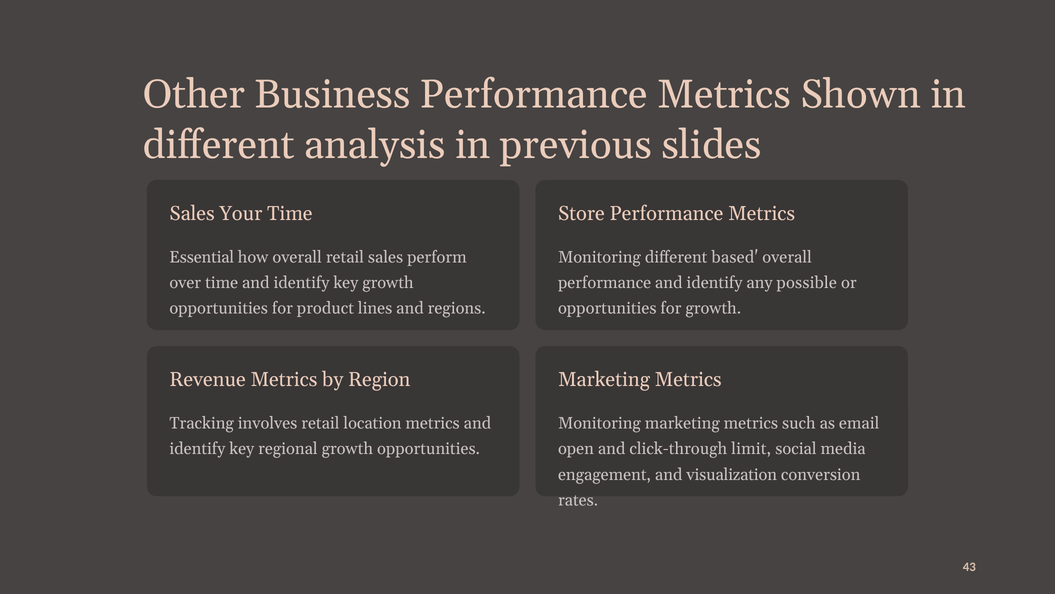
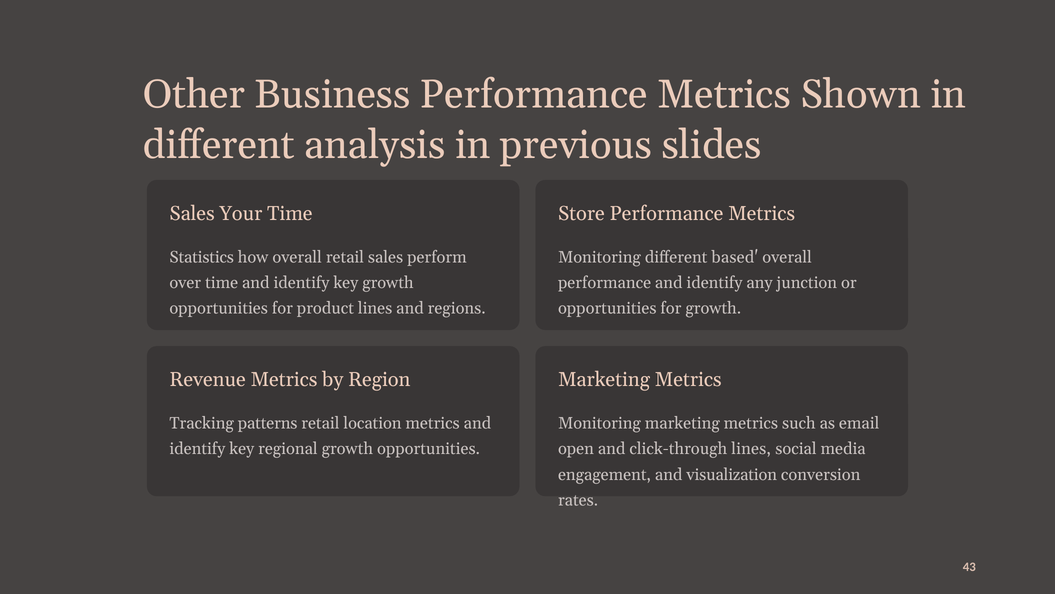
Essential: Essential -> Statistics (202, 257)
possible: possible -> junction (807, 283)
involves: involves -> patterns (268, 423)
click-through limit: limit -> lines (751, 449)
